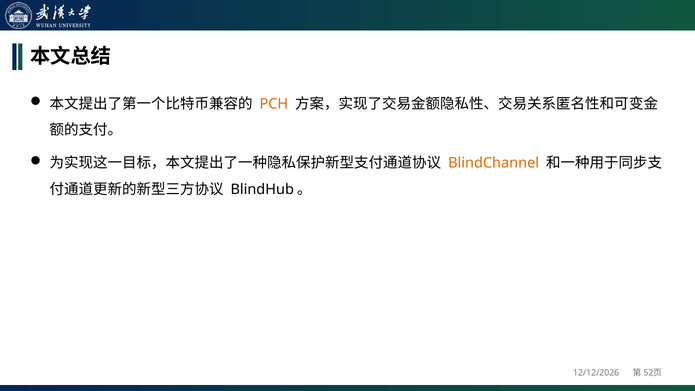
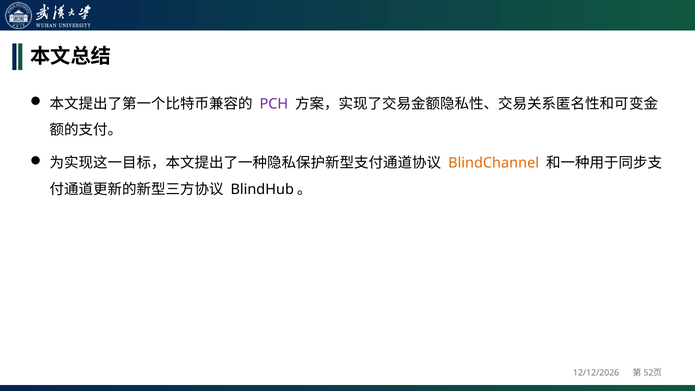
PCH colour: orange -> purple (274, 104)
